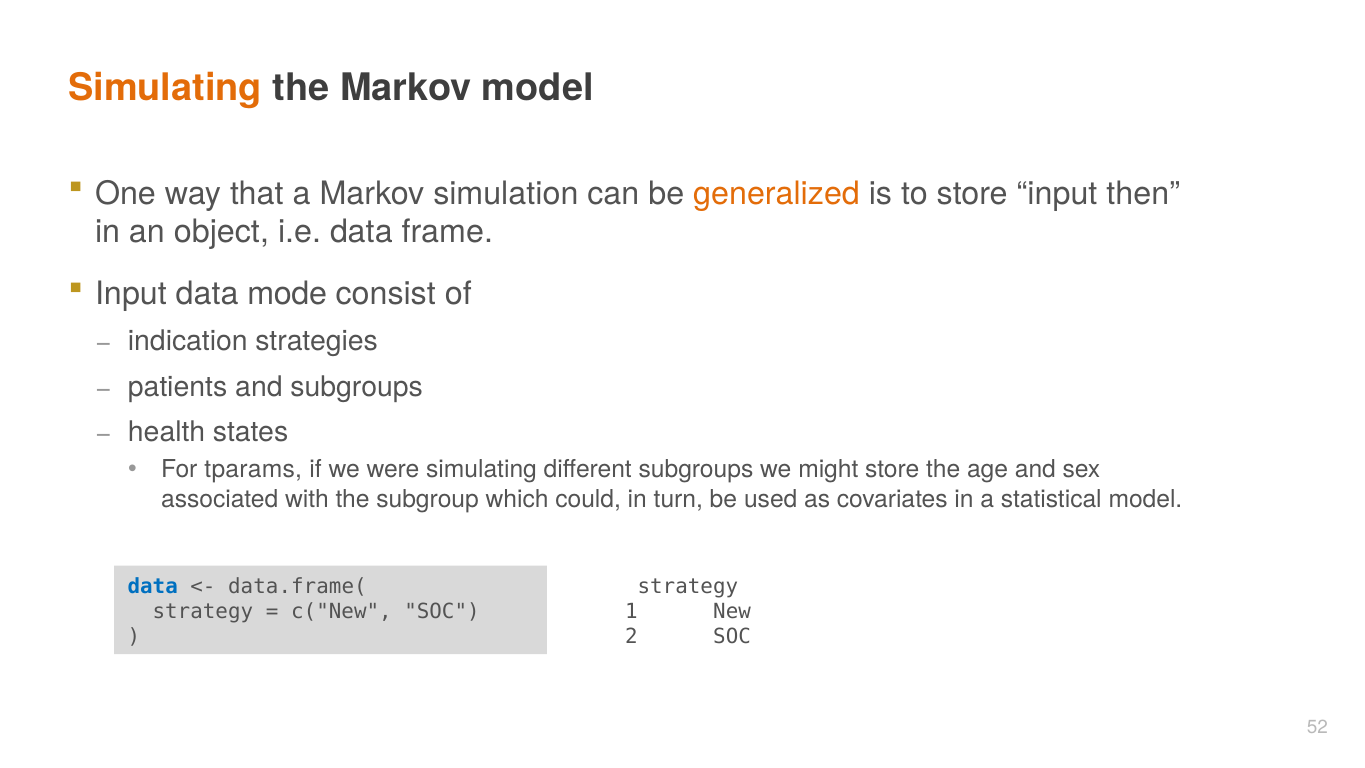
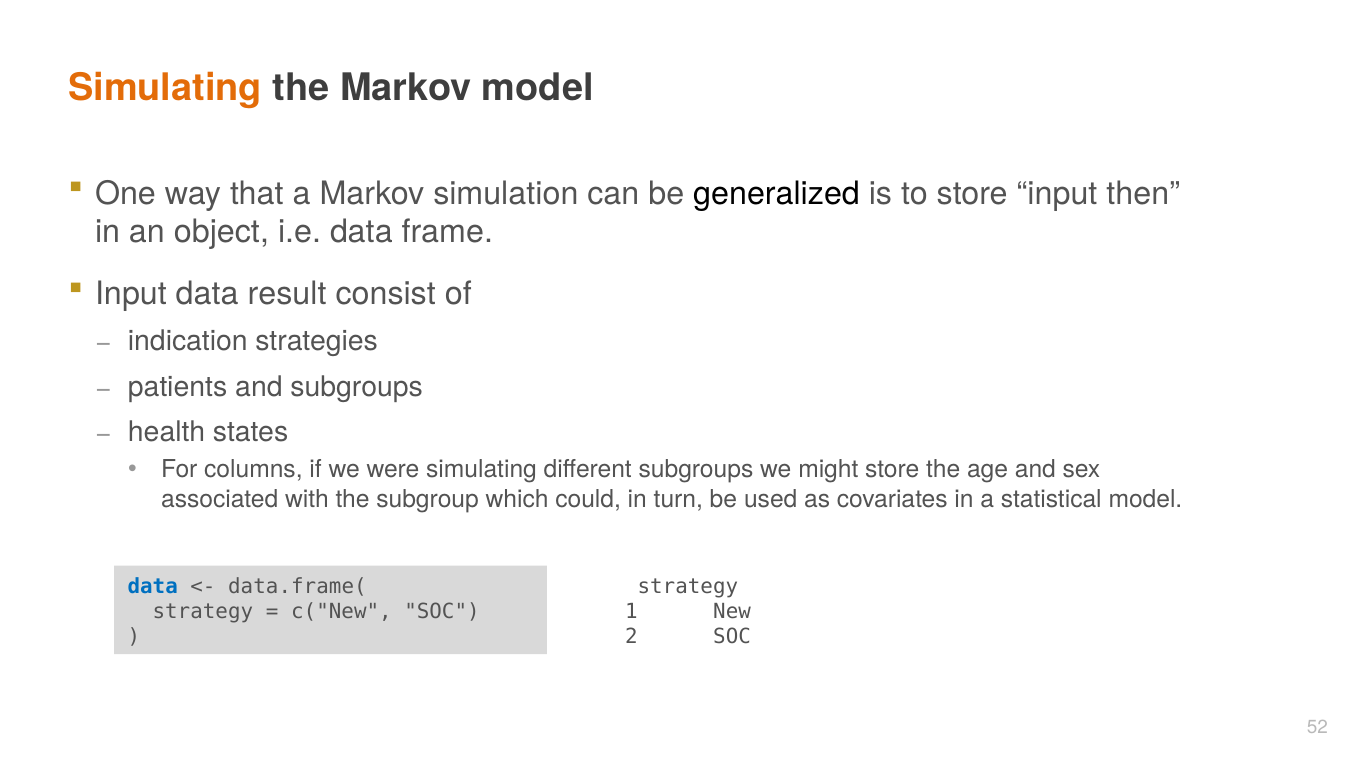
generalized colour: orange -> black (777, 193)
mode: mode -> result (287, 294)
tparams: tparams -> columns (253, 469)
